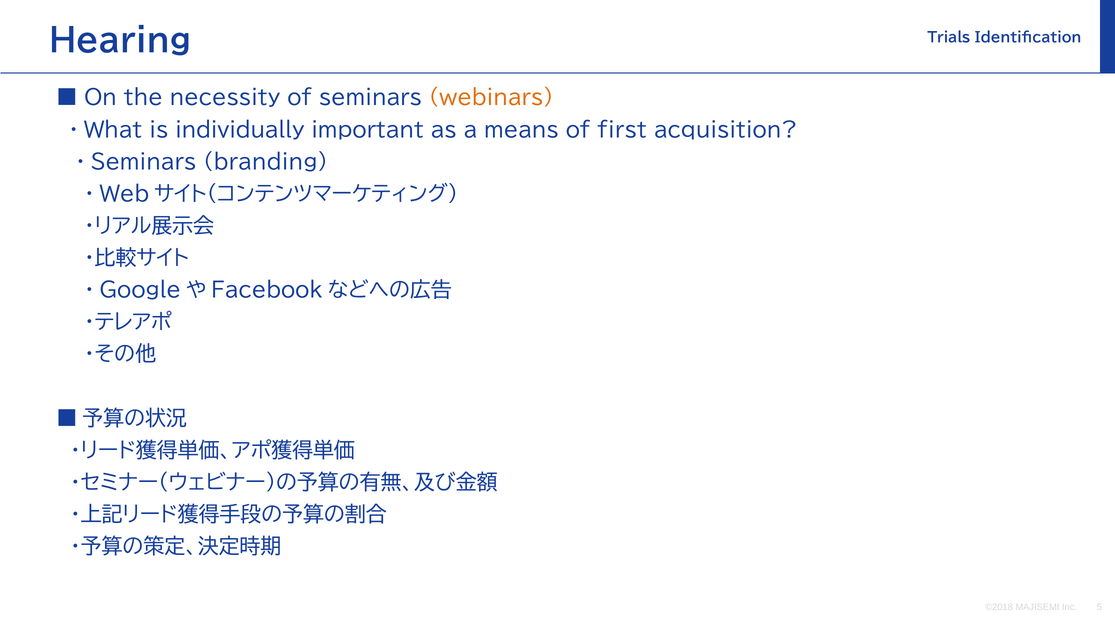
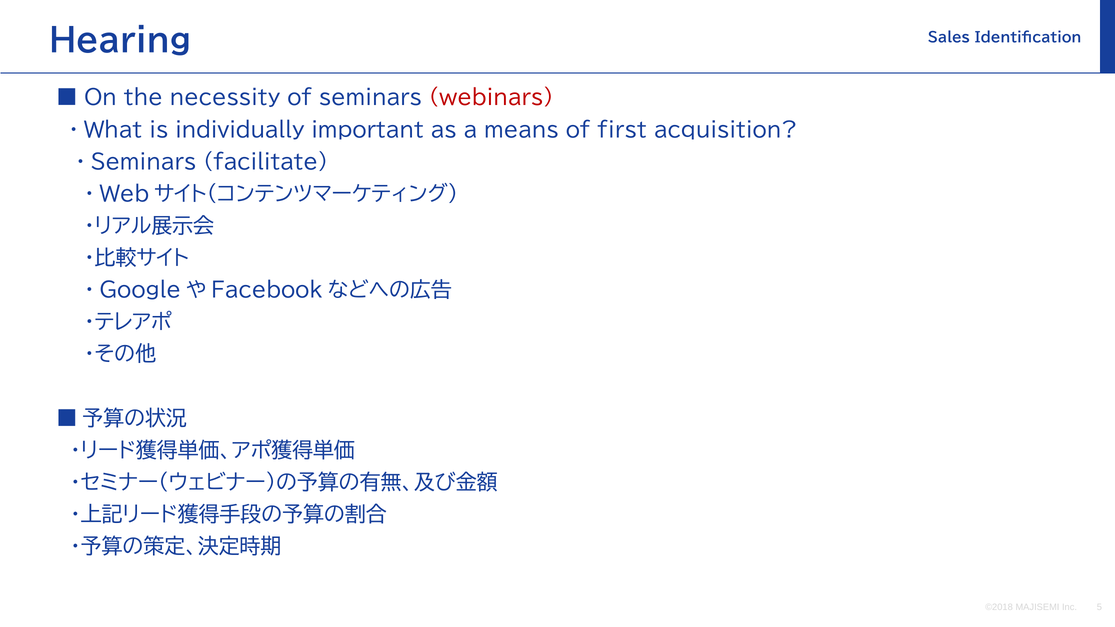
Trials: Trials -> Sales (949, 38)
webinars colour: orange -> red (491, 98)
branding: branding -> facilitate (266, 162)
